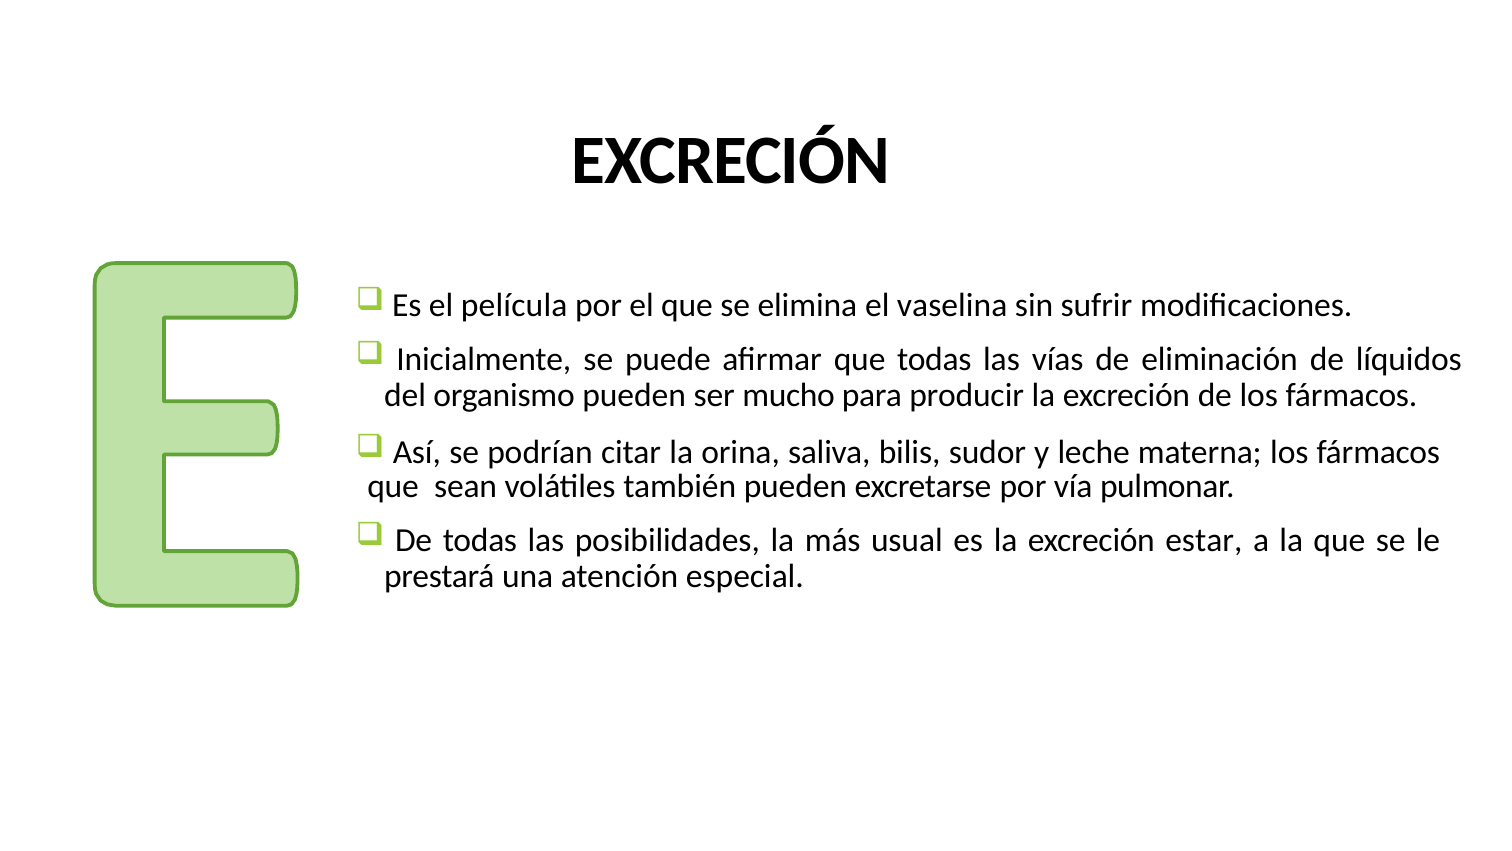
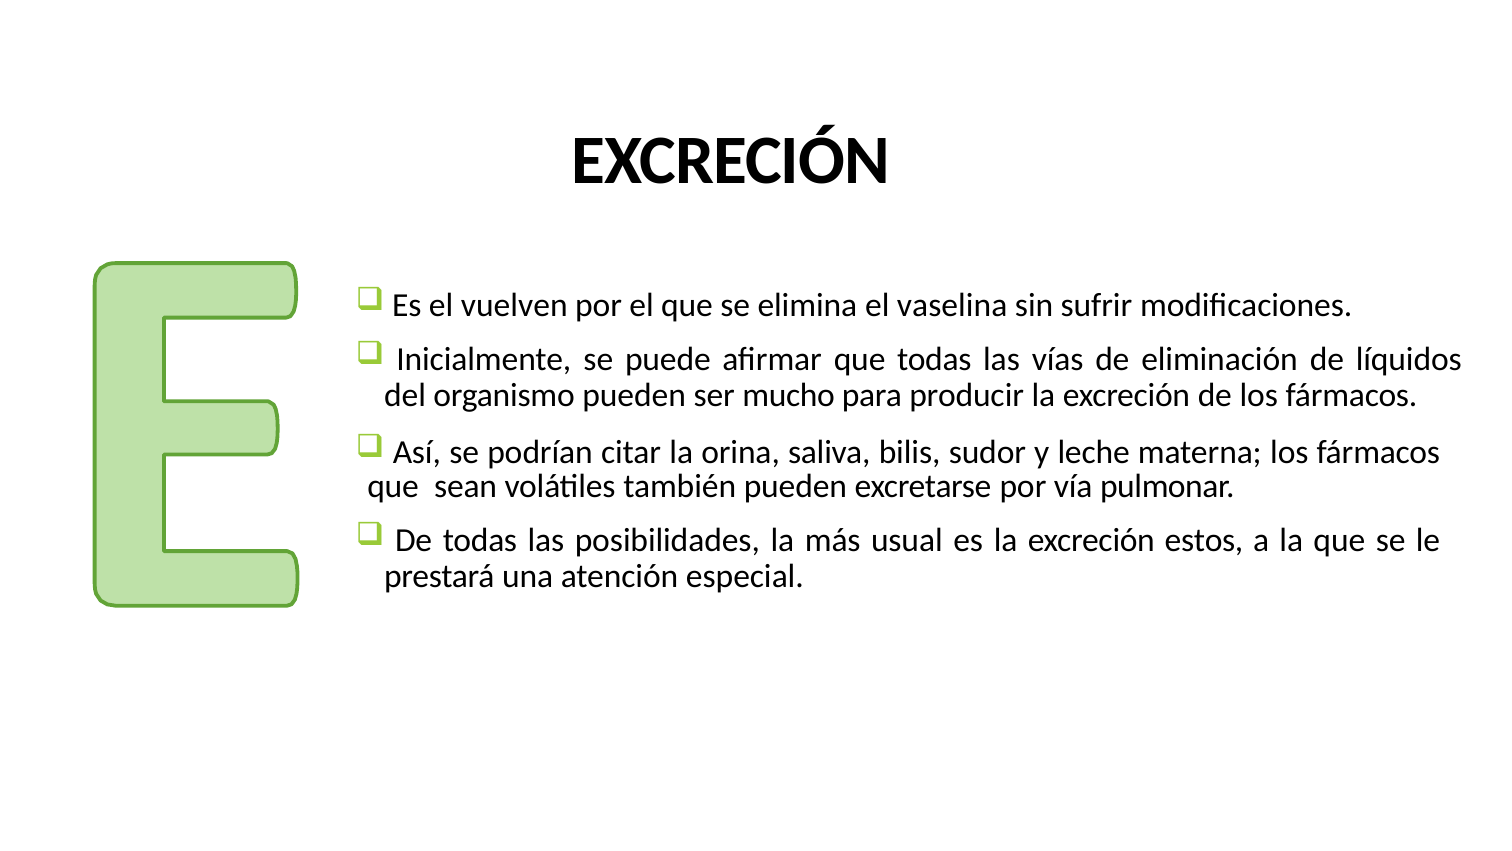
película: película -> vuelven (514, 305)
estar: estar -> estos (1204, 540)
